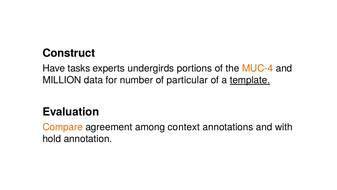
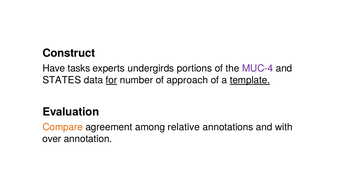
MUC-4 colour: orange -> purple (258, 68)
MILLION: MILLION -> STATES (62, 80)
for underline: none -> present (111, 80)
particular: particular -> approach (187, 80)
context: context -> relative (184, 127)
hold: hold -> over (52, 139)
